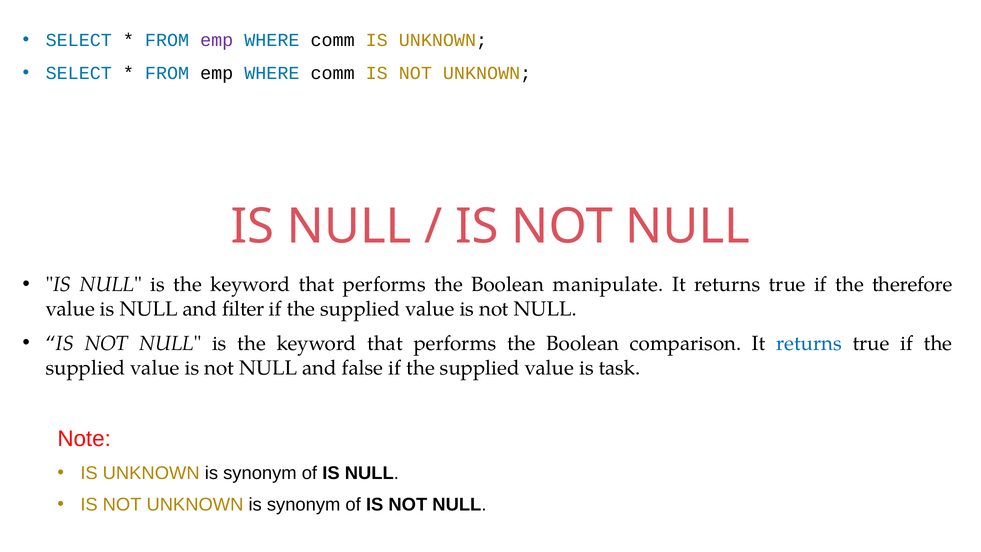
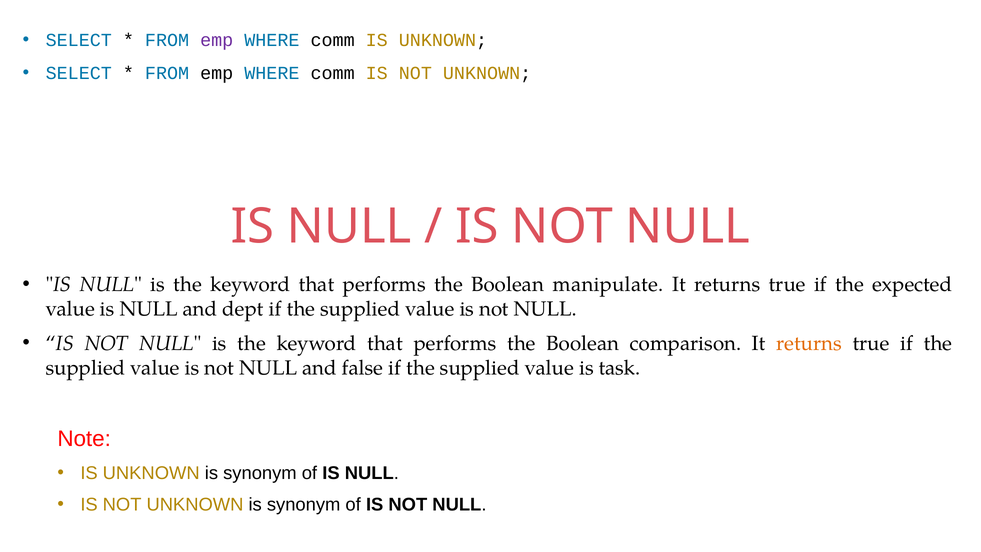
therefore: therefore -> expected (912, 284)
filter: filter -> dept (243, 309)
returns colour: blue -> orange (809, 343)
